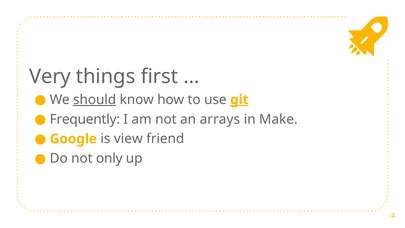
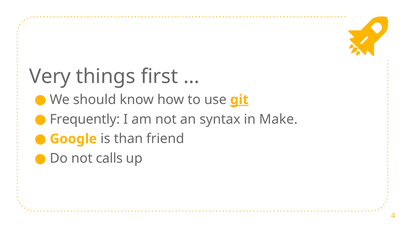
should underline: present -> none (95, 100)
arrays: arrays -> syntax (220, 119)
view: view -> than (128, 139)
only: only -> calls (109, 158)
